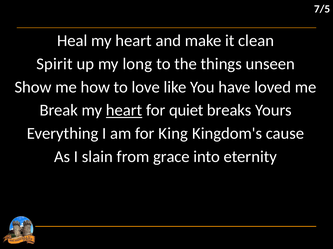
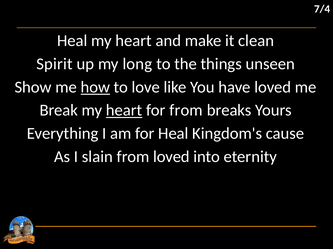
7/5: 7/5 -> 7/4 (322, 9)
how underline: none -> present (95, 87)
for quiet: quiet -> from (186, 111)
for King: King -> Heal (173, 134)
from grace: grace -> loved (171, 157)
